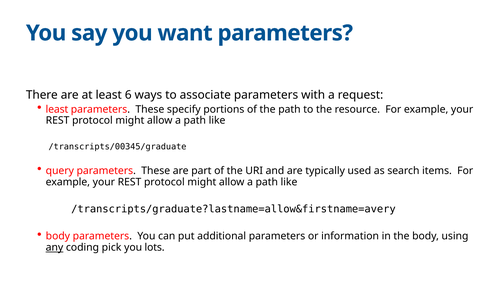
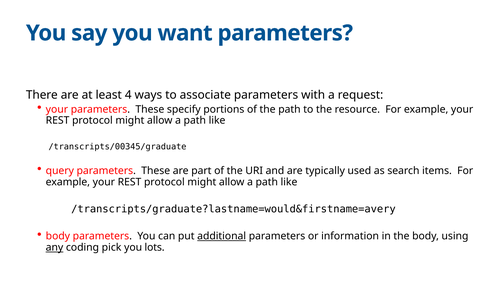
6: 6 -> 4 (128, 95)
least: least -> your (57, 109)
/transcripts/graduate?lastname=allow&firstname=avery: /transcripts/graduate?lastname=allow&firstname=avery -> /transcripts/graduate?lastname=would&firstname=avery (233, 209)
additional underline: none -> present (222, 236)
